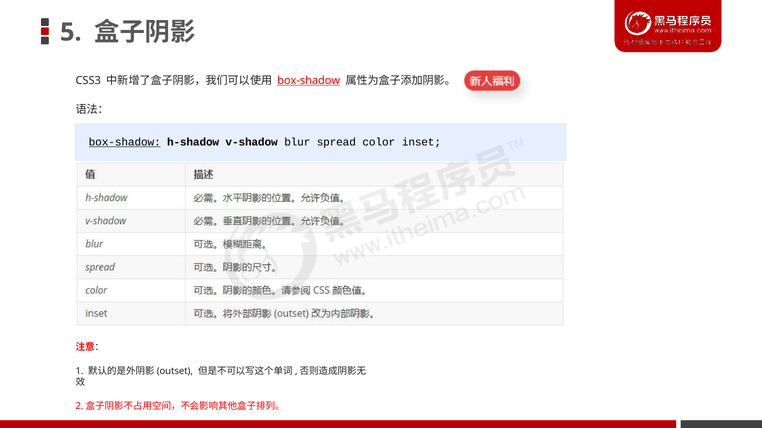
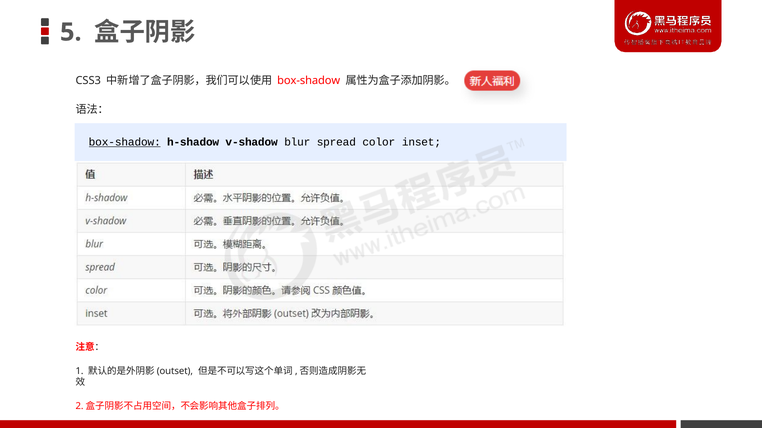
box-shadow underline: present -> none (309, 81)
